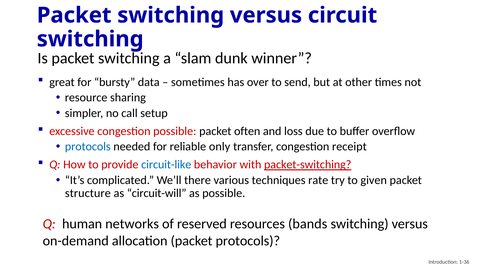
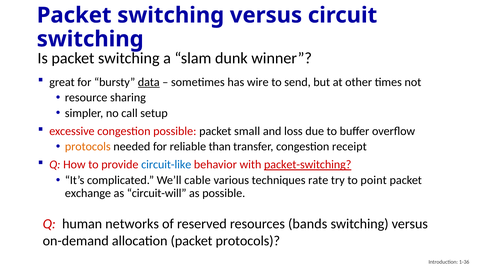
data underline: none -> present (149, 82)
over: over -> wire (258, 82)
often: often -> small (247, 131)
protocols colour: blue -> orange (88, 147)
only: only -> than (220, 147)
there: there -> cable (197, 180)
given: given -> point (374, 180)
structure: structure -> exchange (88, 193)
